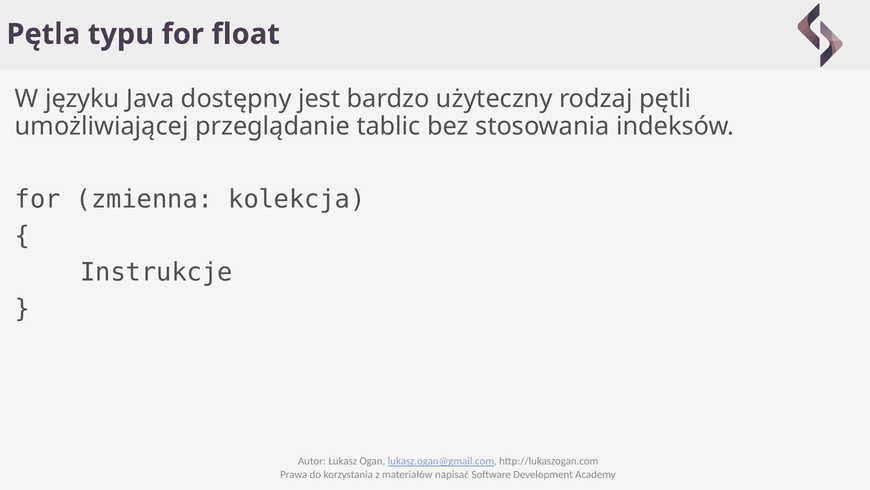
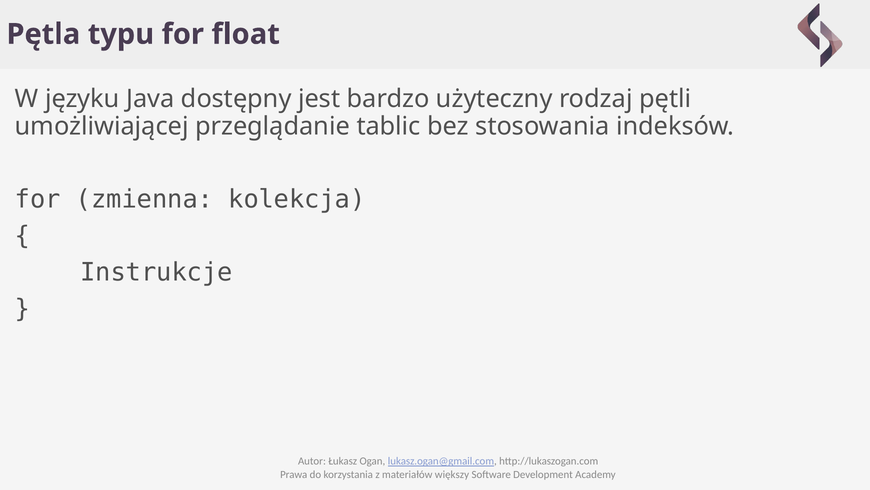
napisać: napisać -> większy (452, 474)
